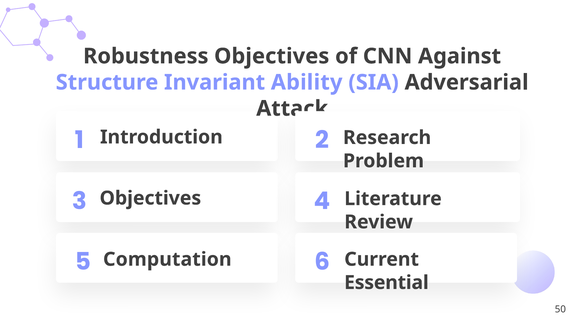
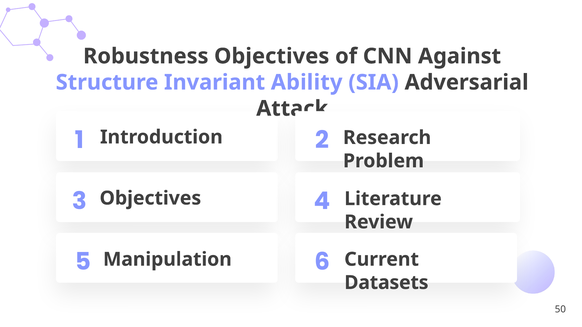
Computation: Computation -> Manipulation (167, 260)
Essential: Essential -> Datasets (386, 283)
